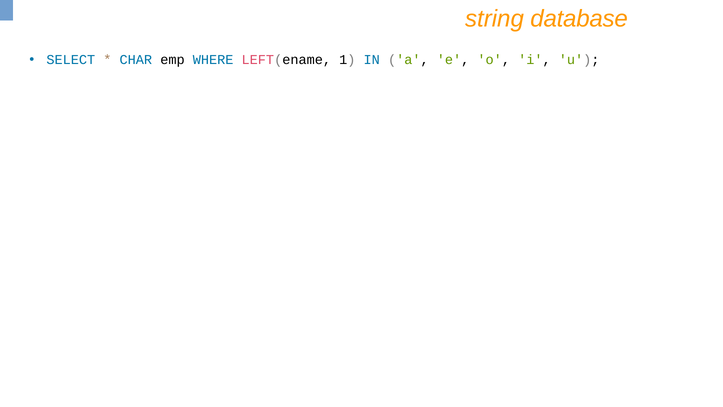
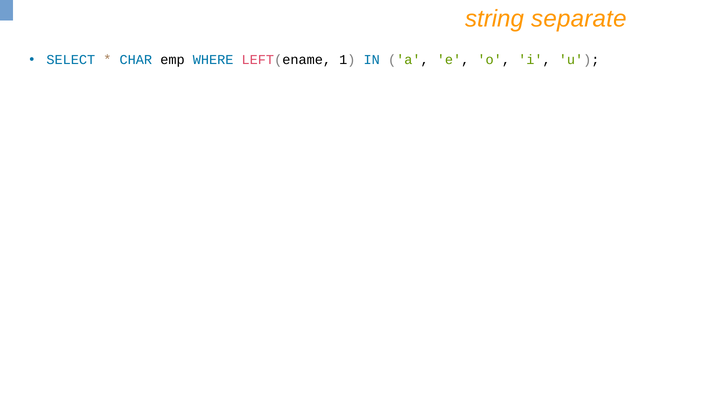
database: database -> separate (579, 19)
